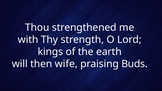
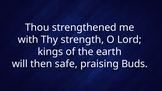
wife: wife -> safe (66, 64)
